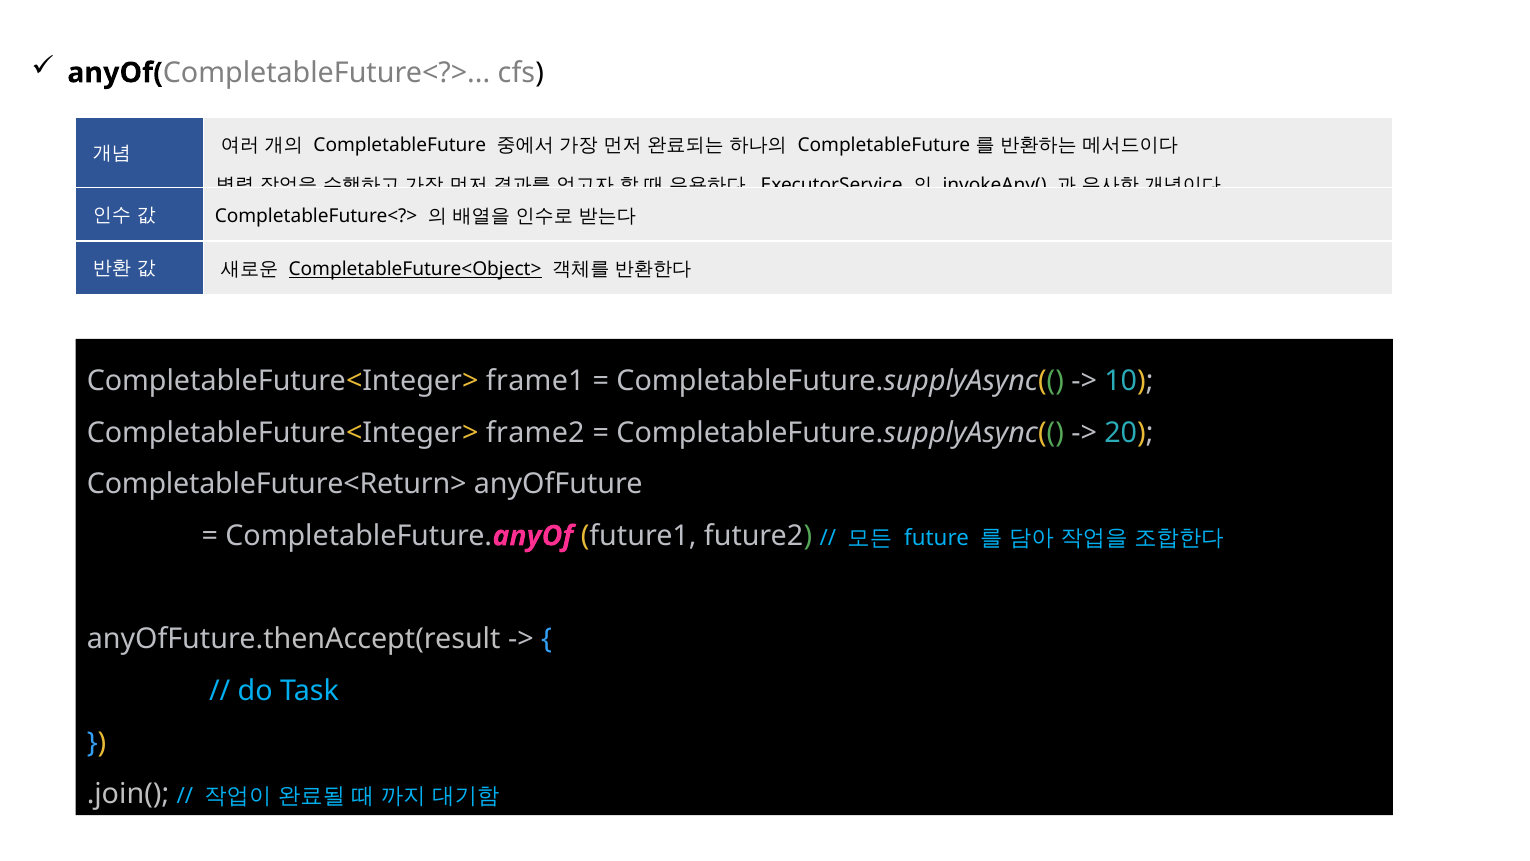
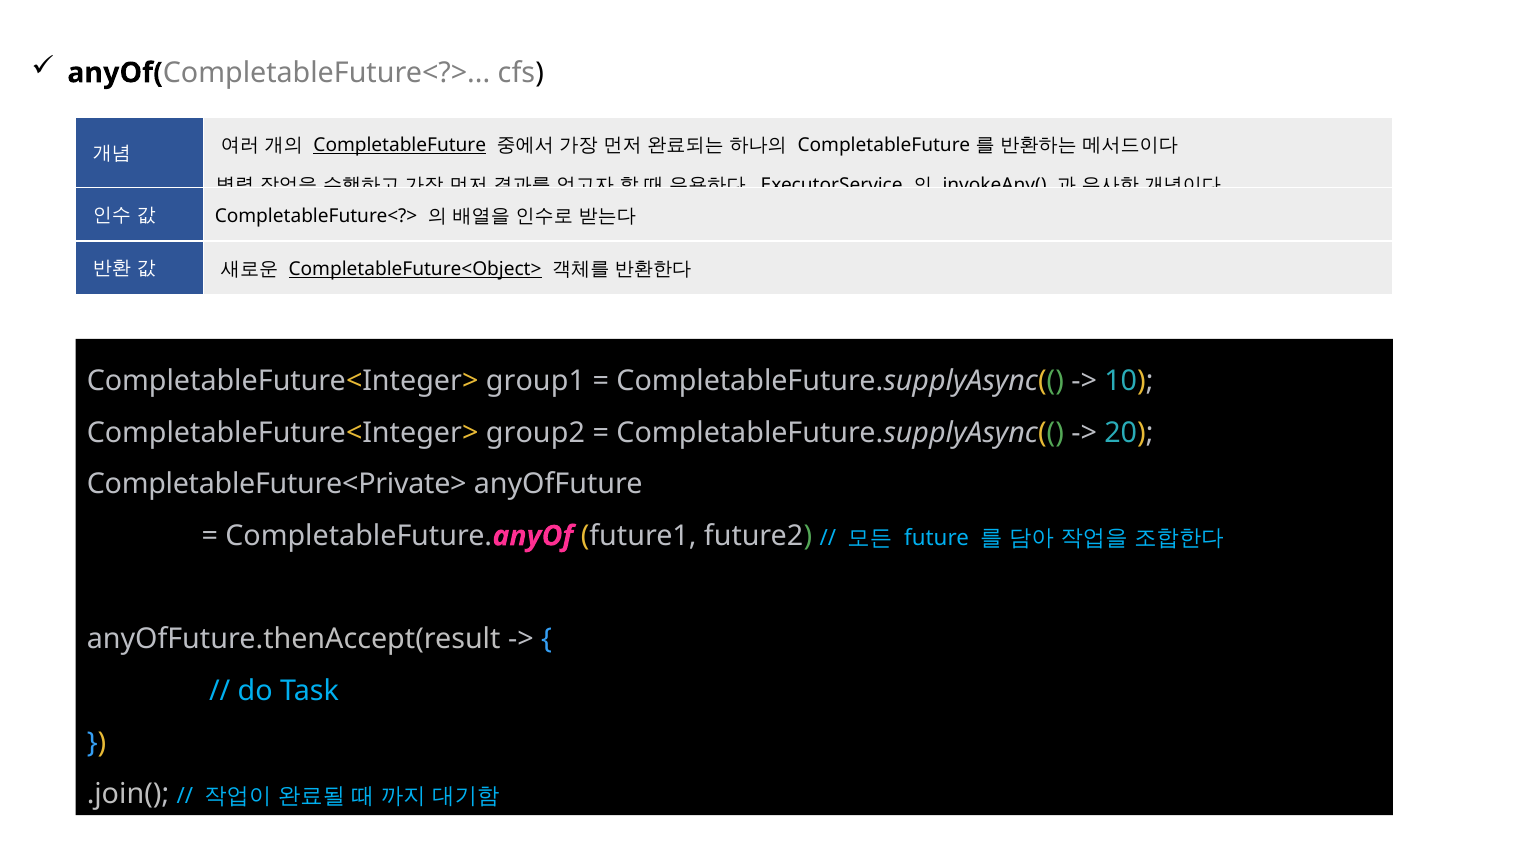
CompletableFuture underline: none -> present (400, 146)
frame1: frame1 -> group1 (535, 381)
frame2: frame2 -> group2 (535, 432)
CompletableFuture<Return>: CompletableFuture<Return> -> CompletableFuture<Private> (277, 484)
